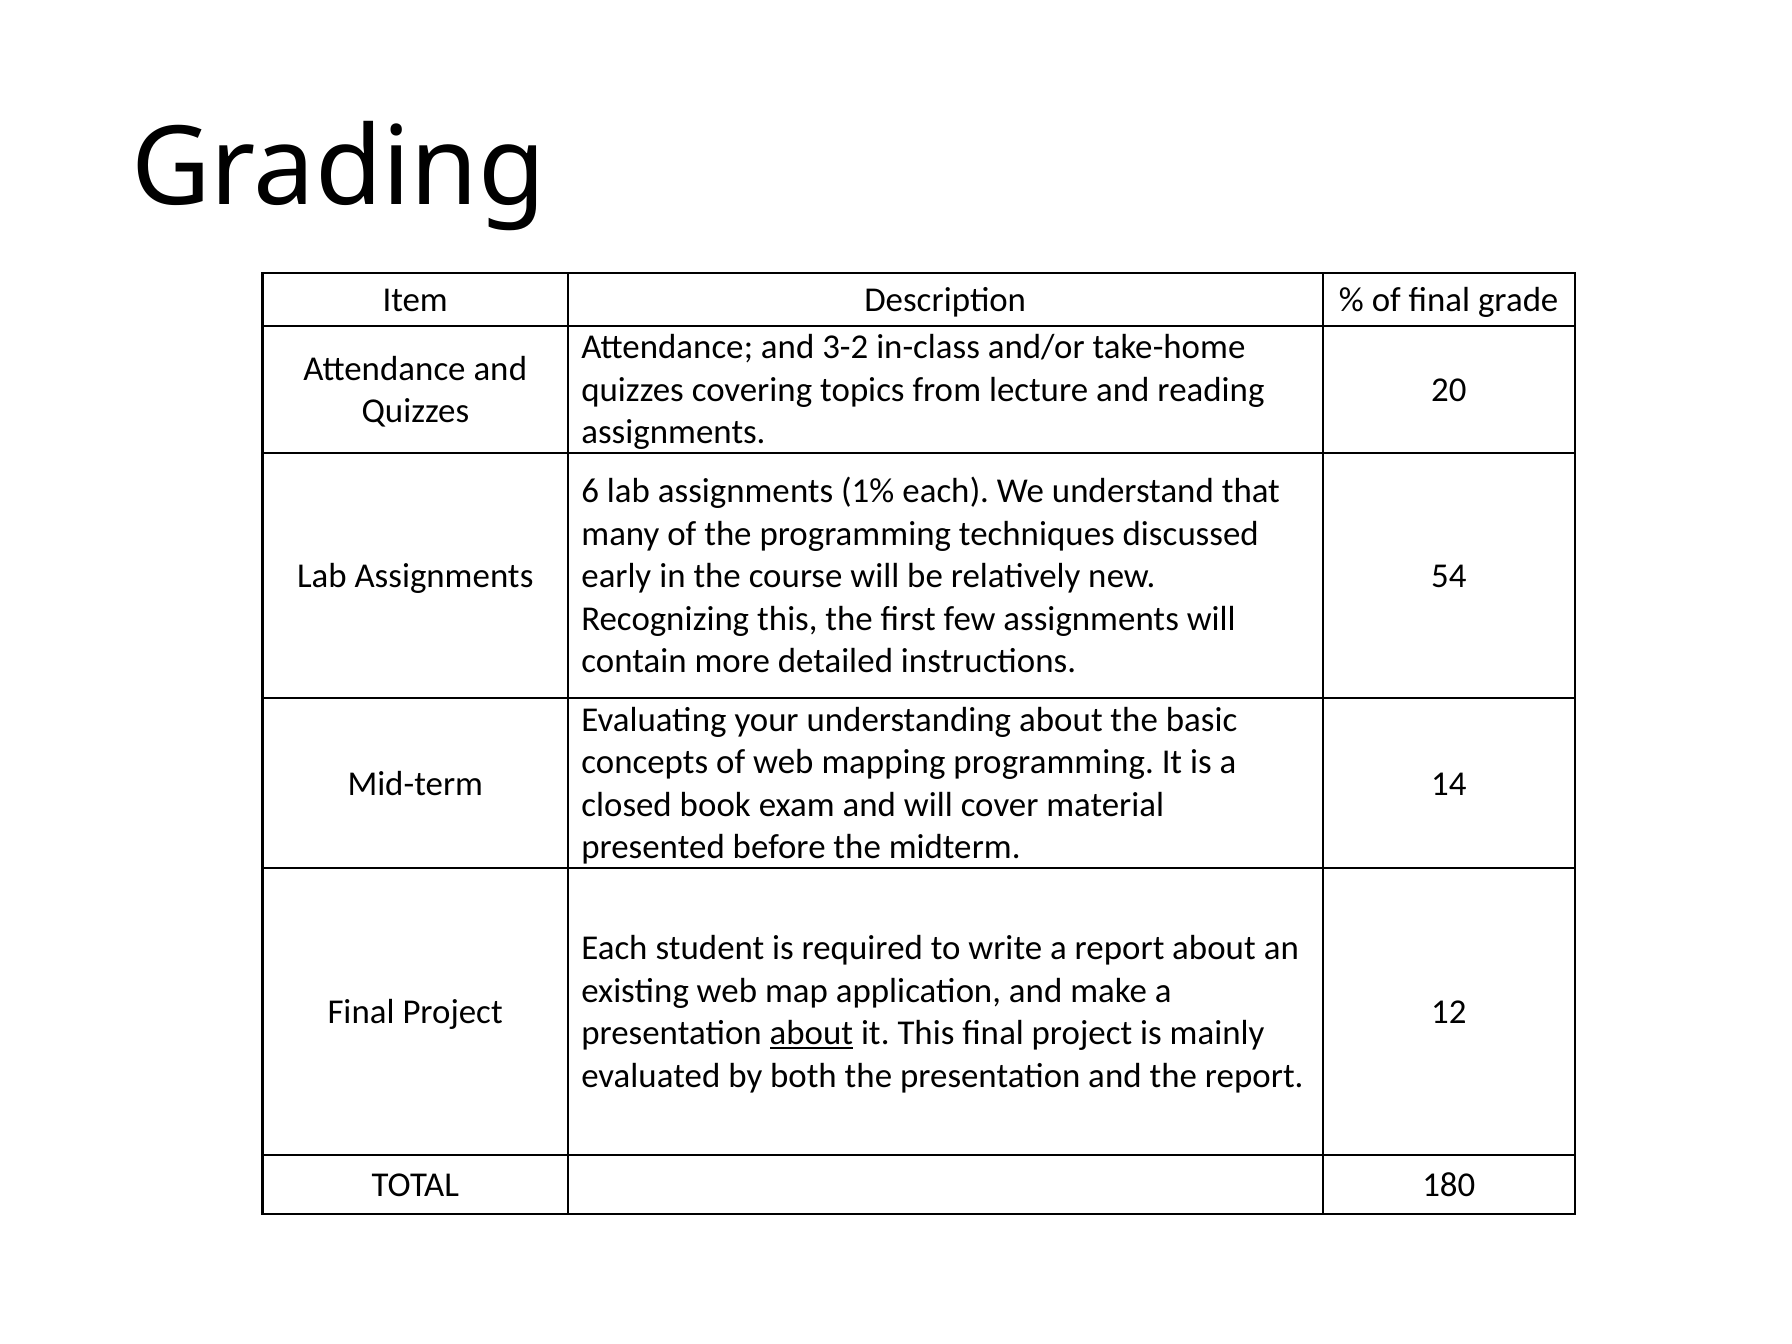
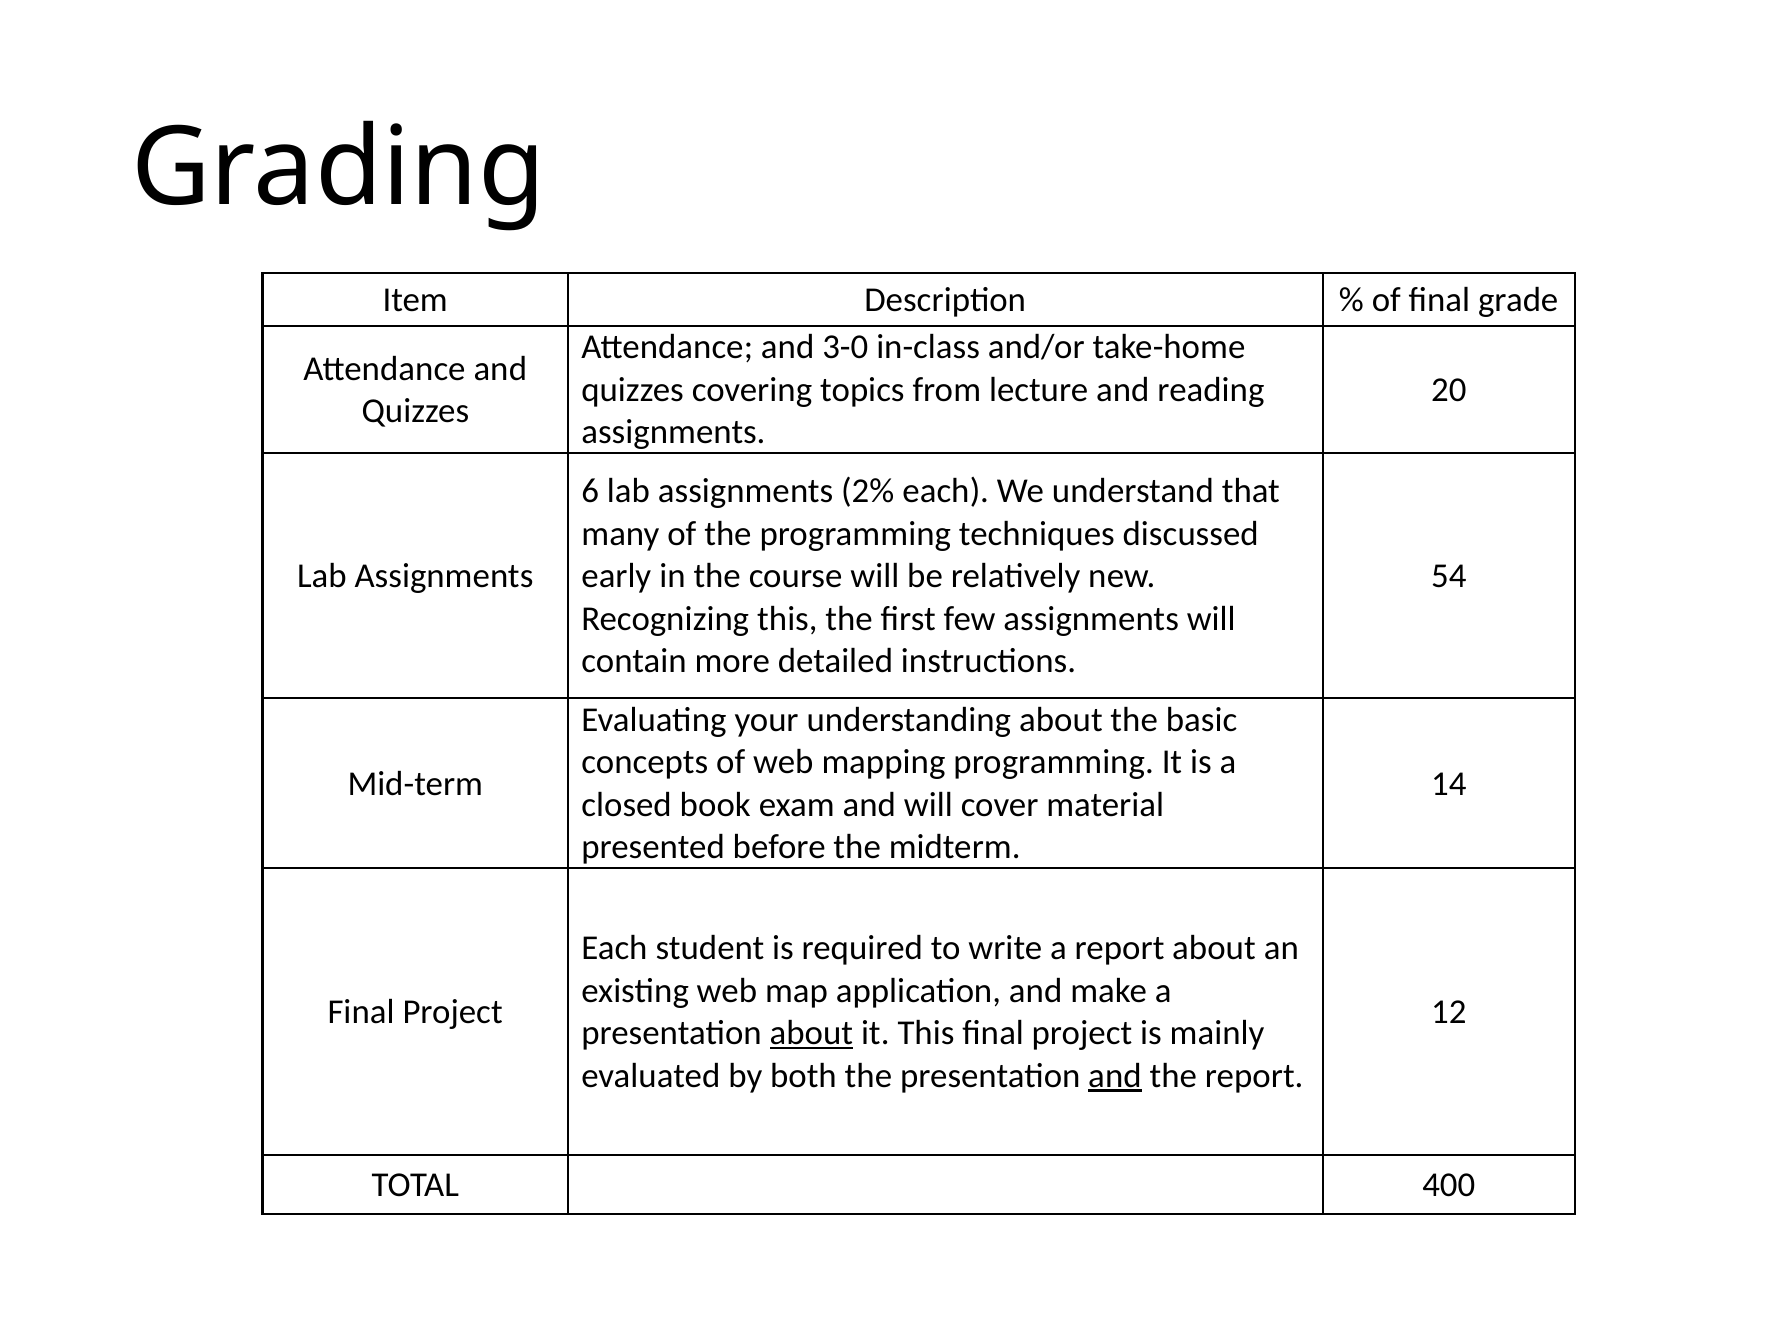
3-2: 3-2 -> 3-0 (845, 347)
1%: 1% -> 2% (868, 491)
and underline: none -> present (1115, 1076)
180: 180 -> 400 (1449, 1185)
